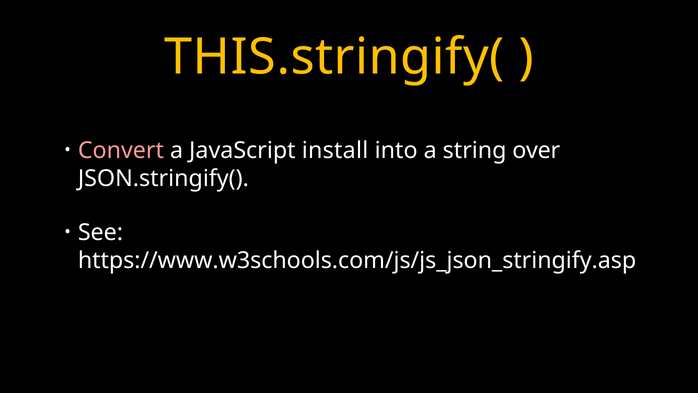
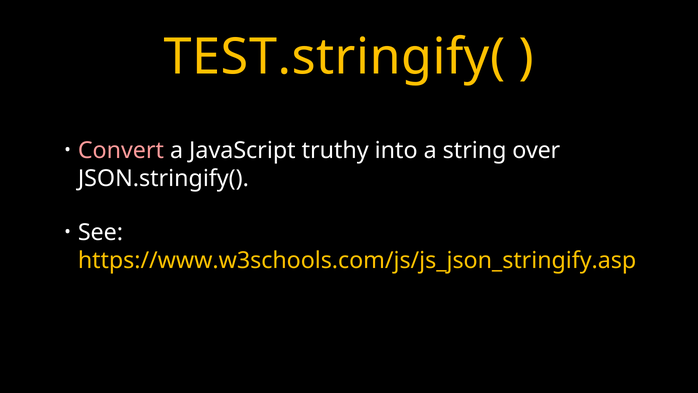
THIS.stringify(: THIS.stringify( -> TEST.stringify( (335, 57)
install: install -> truthy (335, 150)
https://www.w3schools.com/js/js_json_stringify.asp colour: white -> yellow (357, 260)
